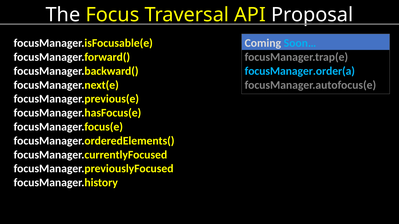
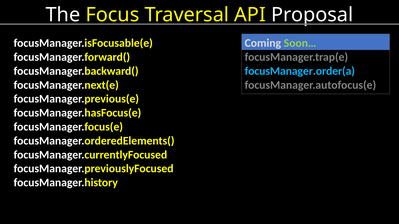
Soon… colour: light blue -> light green (300, 43)
